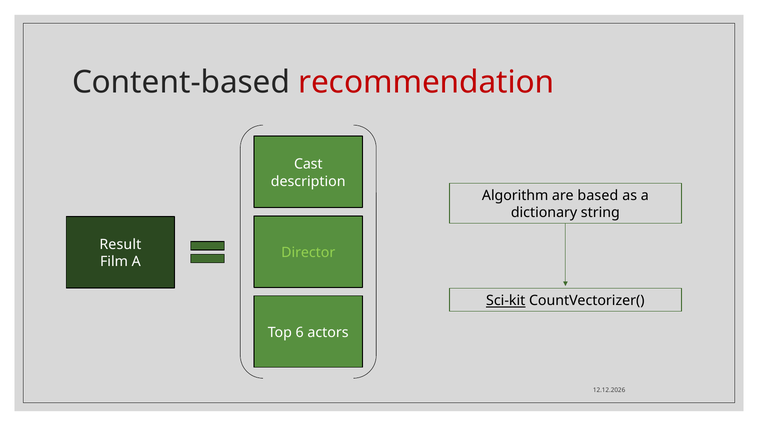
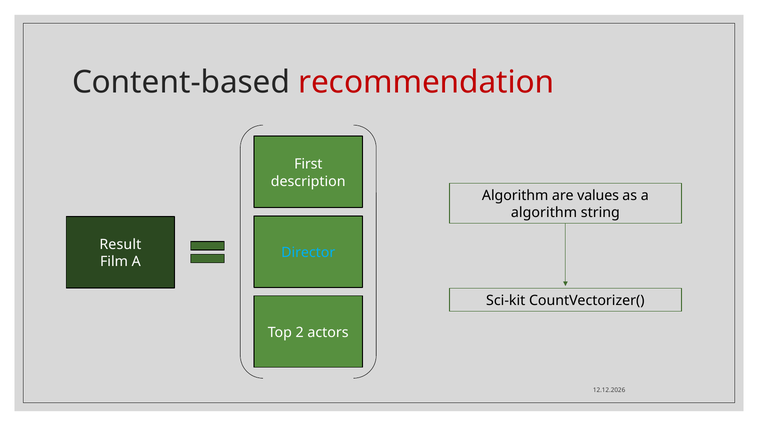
Cast: Cast -> First (308, 164)
based: based -> values (598, 196)
dictionary: dictionary -> algorithm (544, 213)
Director colour: light green -> light blue (308, 253)
Sci-kit underline: present -> none (506, 301)
6: 6 -> 2 (300, 333)
